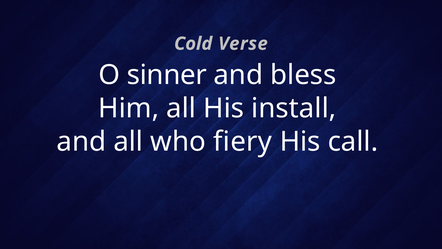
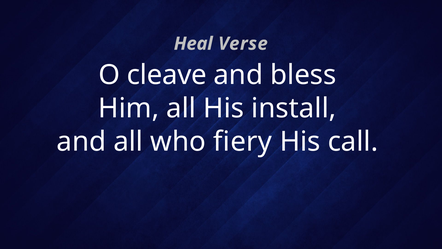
Cold: Cold -> Heal (193, 44)
sinner: sinner -> cleave (167, 75)
